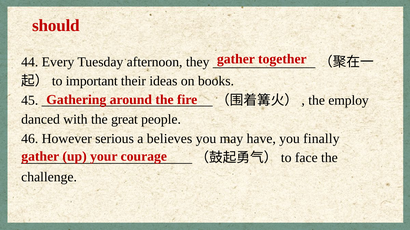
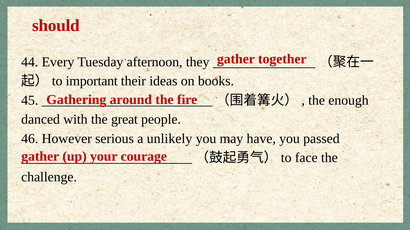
employ: employ -> enough (348, 101)
believes: believes -> unlikely (170, 139)
finally: finally -> passed (321, 139)
